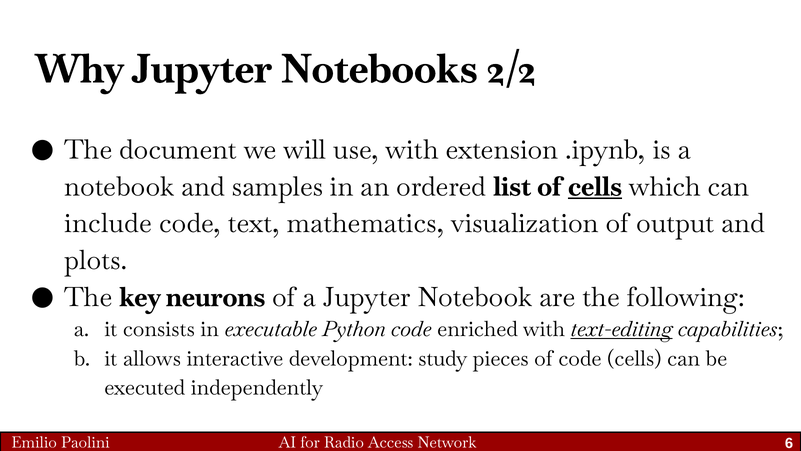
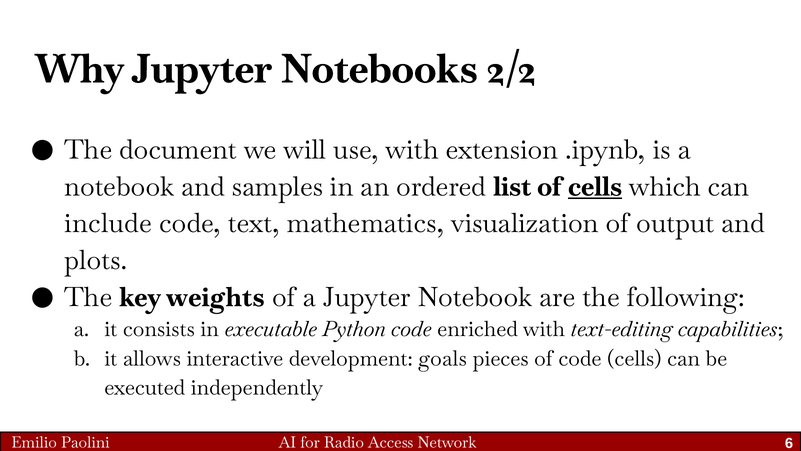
neurons: neurons -> weights (215, 297)
text-editing underline: present -> none (622, 329)
study: study -> goals (443, 358)
